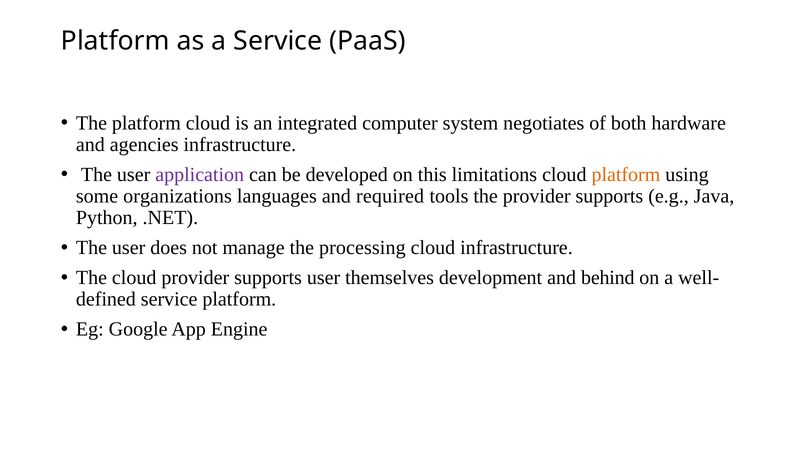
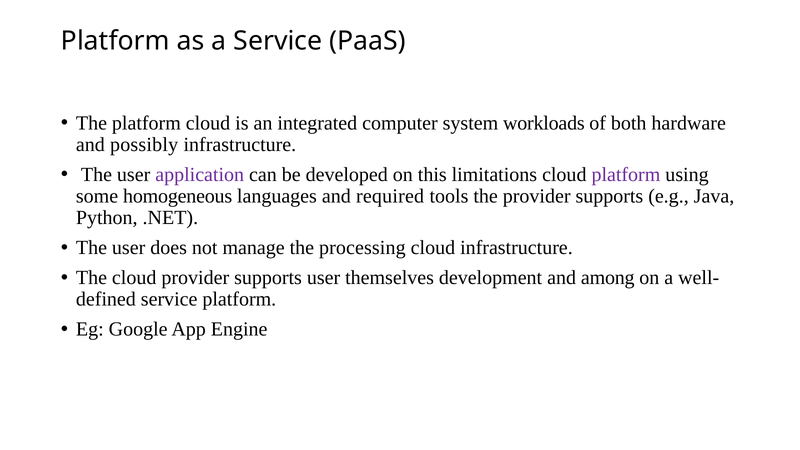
negotiates: negotiates -> workloads (544, 123)
agencies: agencies -> possibly (144, 145)
platform colour: orange -> purple (626, 175)
organizations: organizations -> homogeneous (178, 196)
behind: behind -> among (608, 278)
